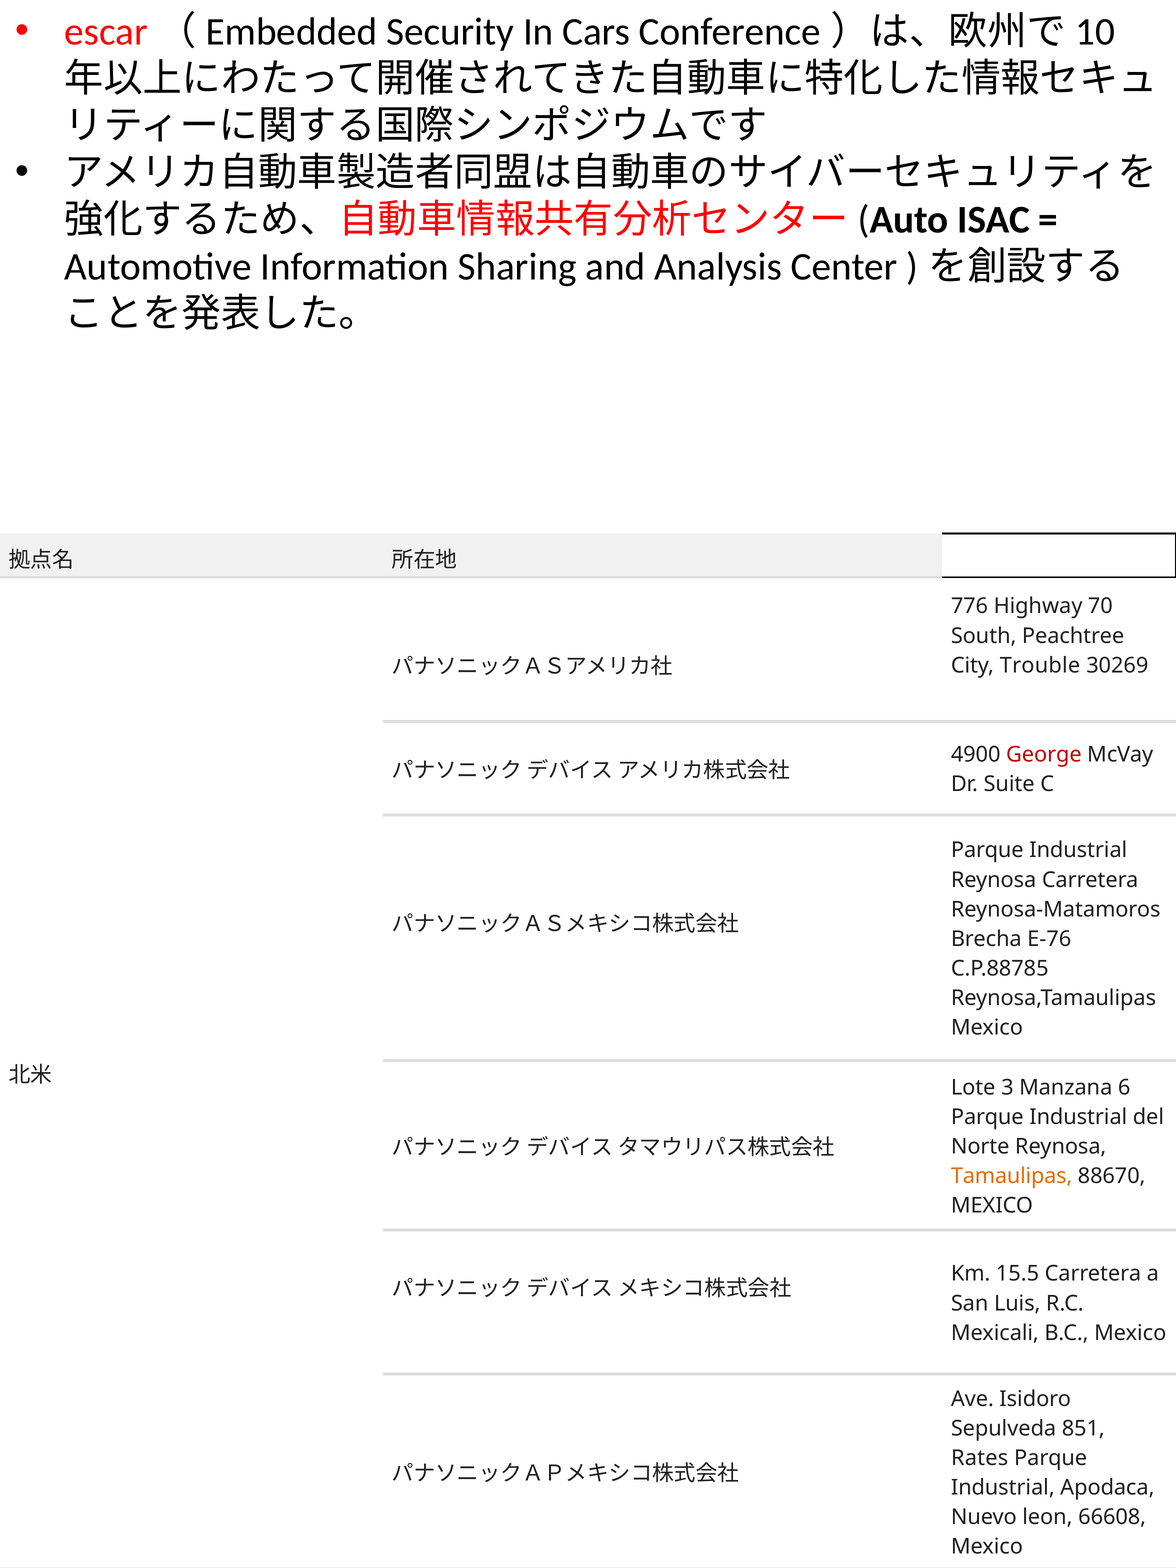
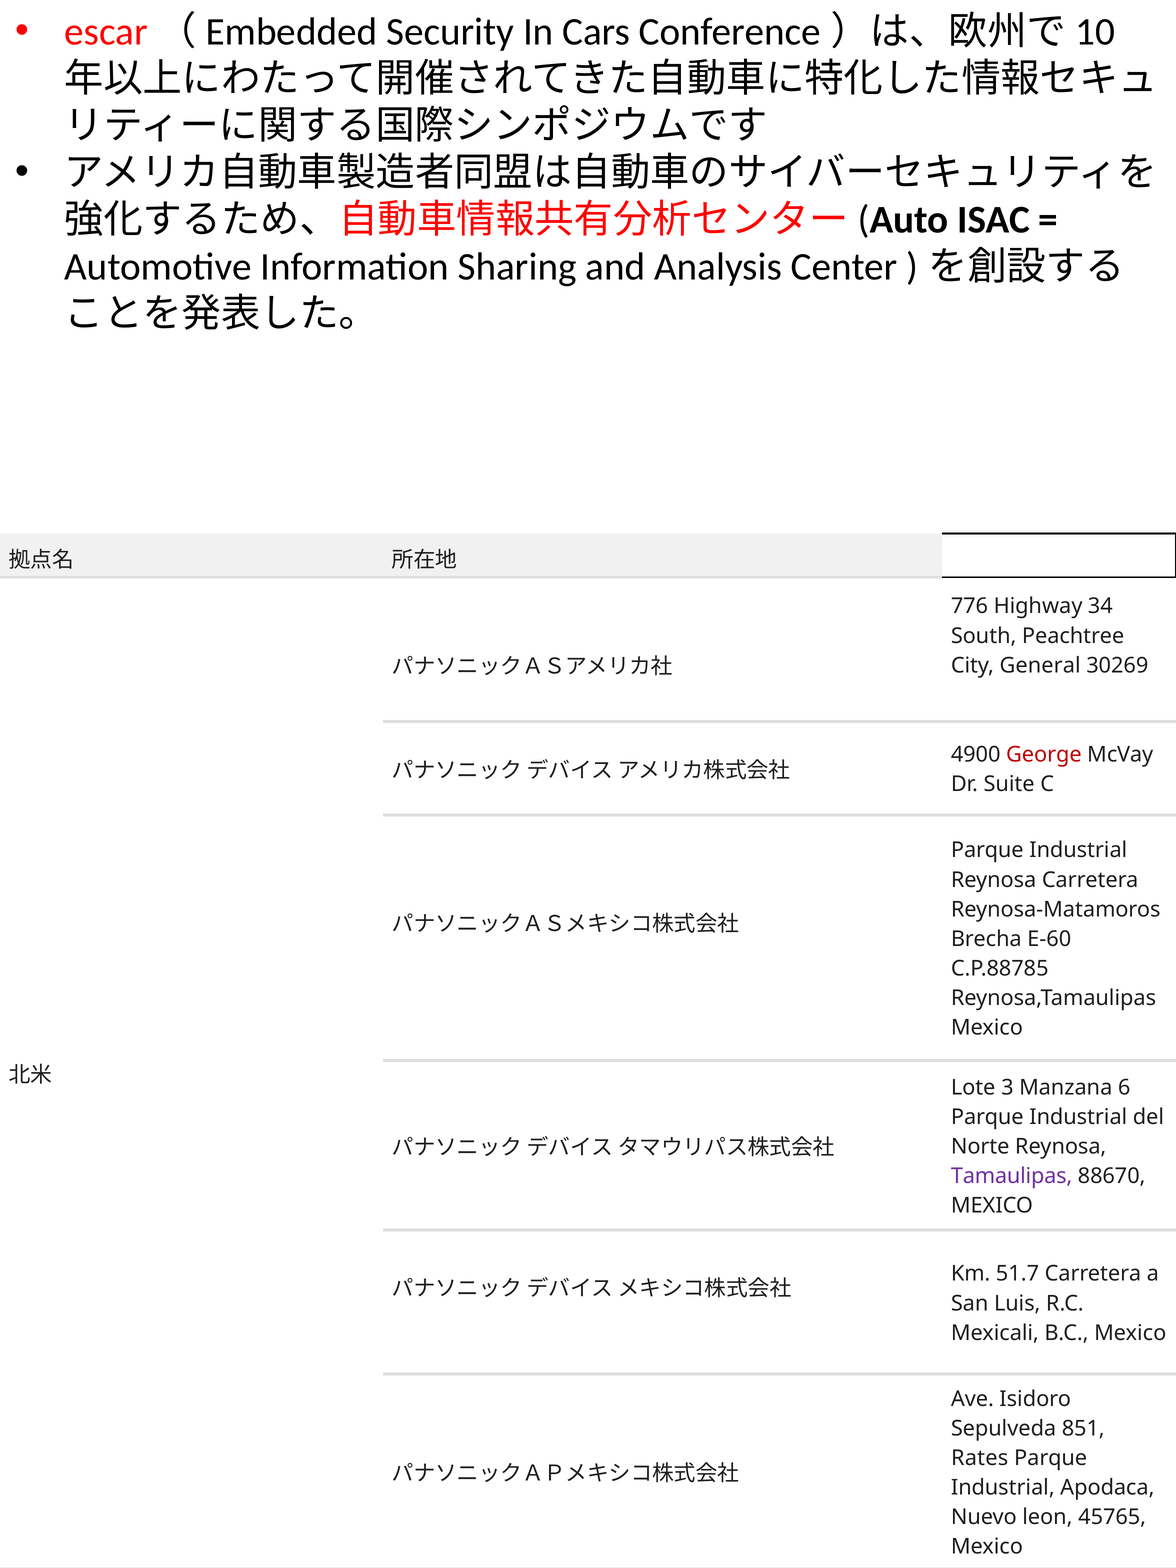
70: 70 -> 34 (1100, 606)
Trouble: Trouble -> General (1040, 665)
E-76: E-76 -> E-60 (1049, 939)
Tamaulipas colour: orange -> purple (1012, 1176)
15.5: 15.5 -> 51.7 (1017, 1274)
66608: 66608 -> 45765 (1112, 1517)
